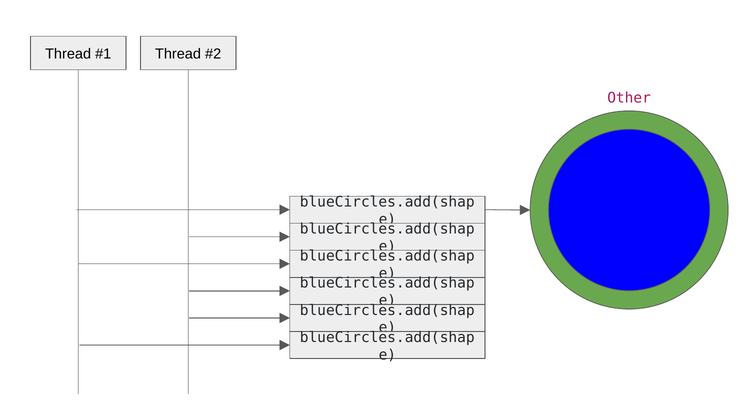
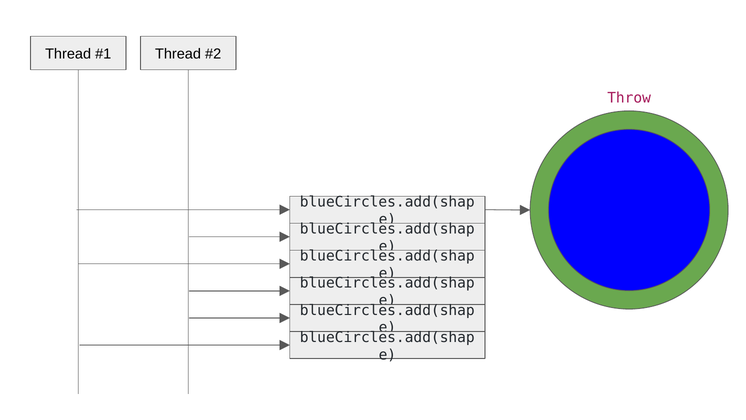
Other: Other -> Throw (629, 98)
